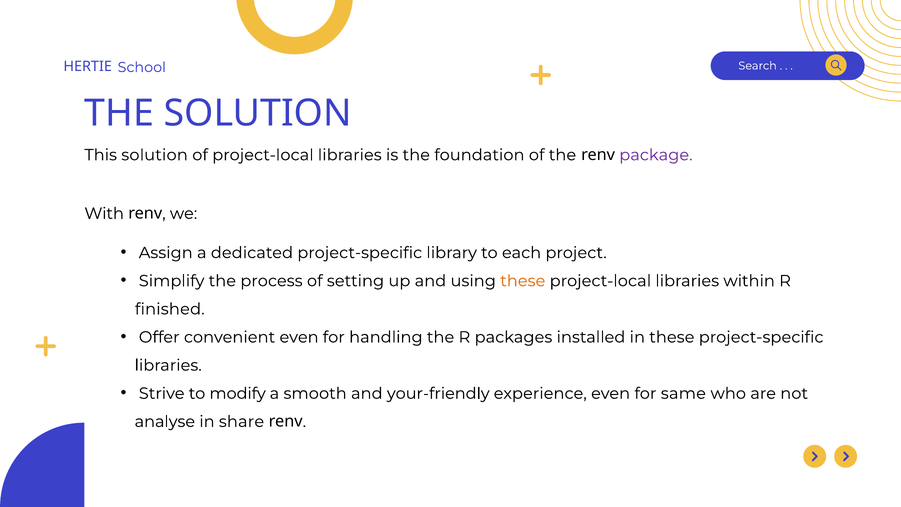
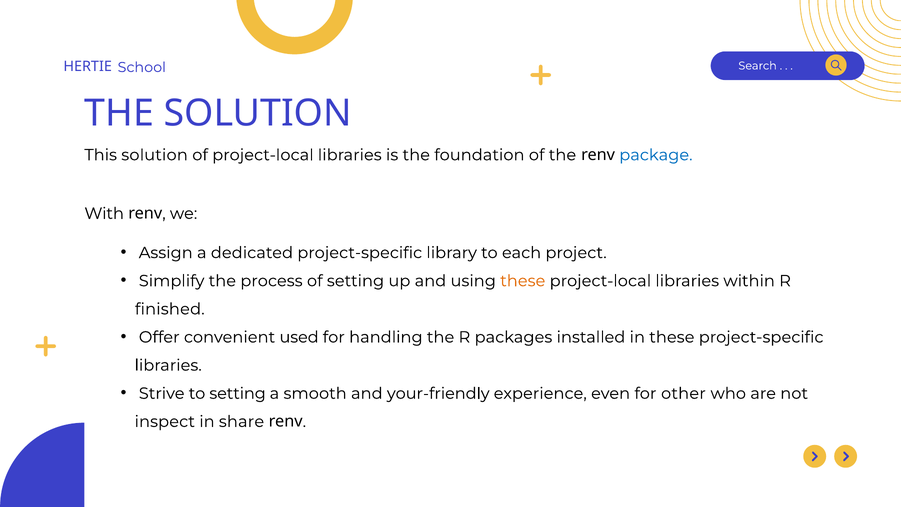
package colour: purple -> blue (656, 155)
convenient even: even -> used (299, 337)
to modify: modify -> setting (238, 393)
same: same -> other (683, 393)
analyse: analyse -> inspect (165, 421)
